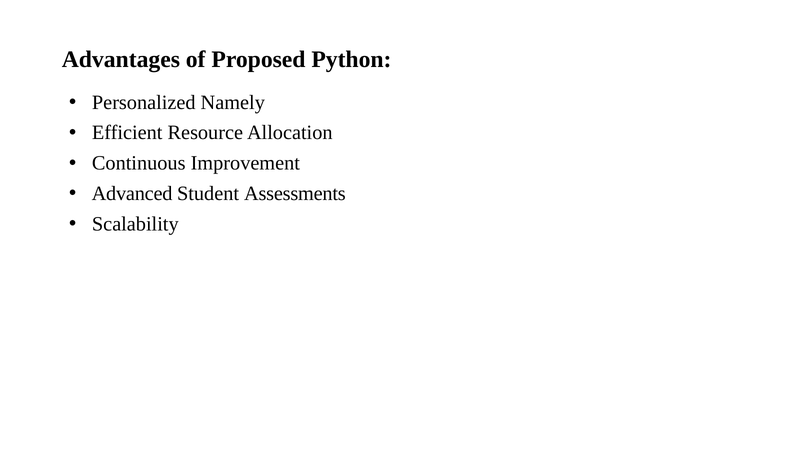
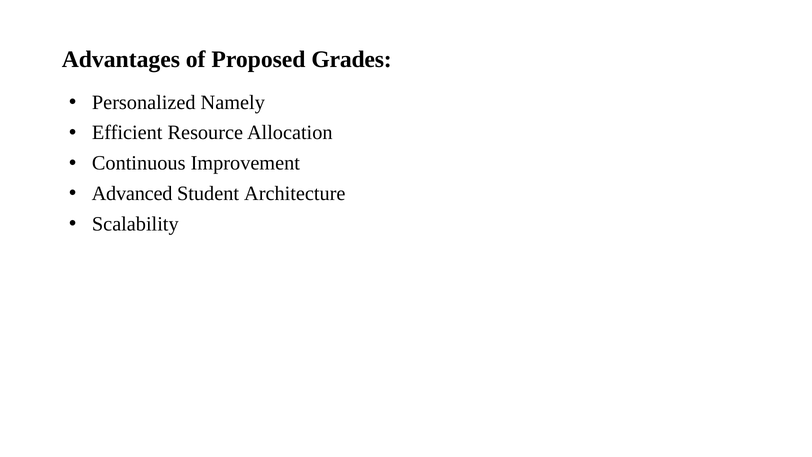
Python: Python -> Grades (352, 59)
Assessments: Assessments -> Architecture (295, 193)
